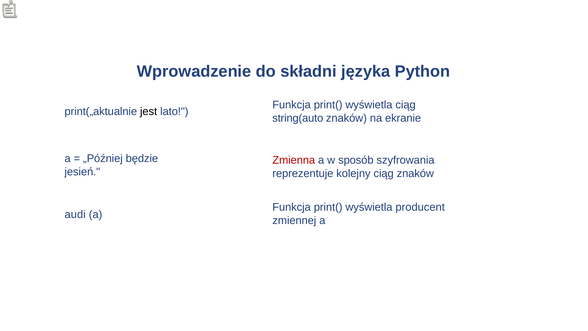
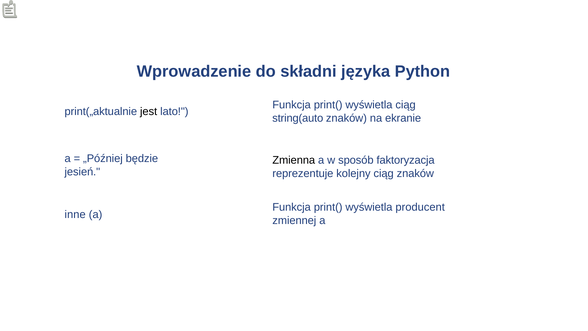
Zmienna colour: red -> black (294, 160)
szyfrowania: szyfrowania -> faktoryzacja (406, 160)
audi: audi -> inne (75, 214)
